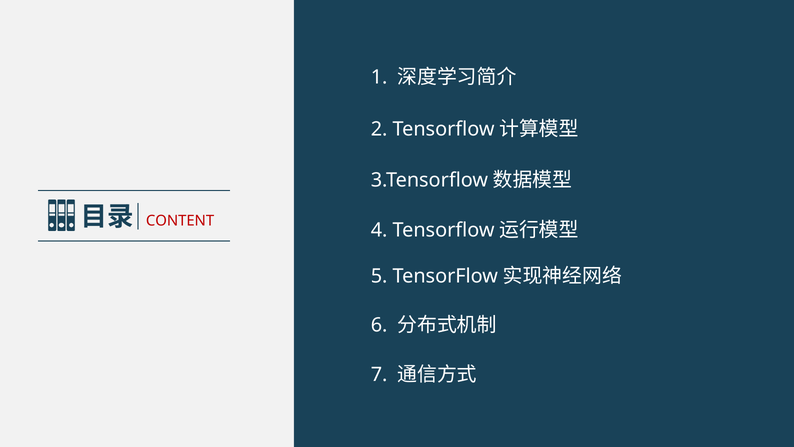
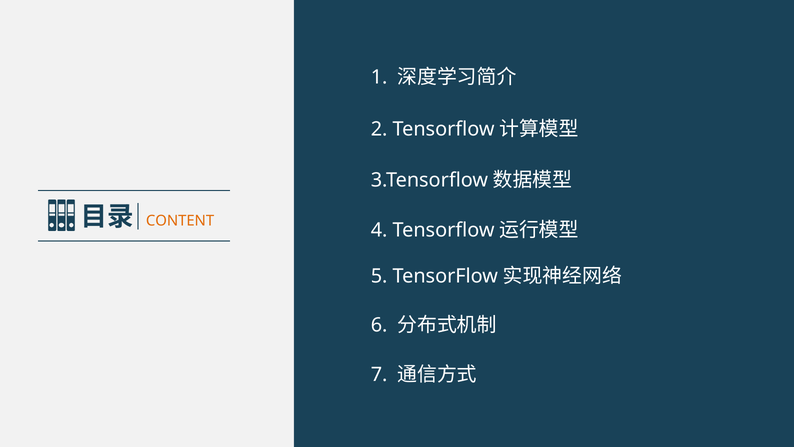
CONTENT colour: red -> orange (180, 221)
